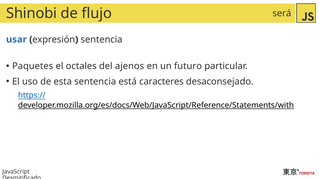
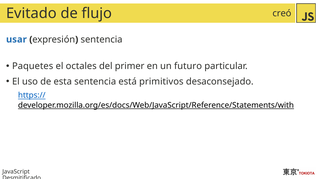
Shinobi: Shinobi -> Evitado (31, 13)
será: será -> creó (282, 13)
ajenos: ajenos -> primer (130, 66)
caracteres: caracteres -> primitivos (161, 82)
